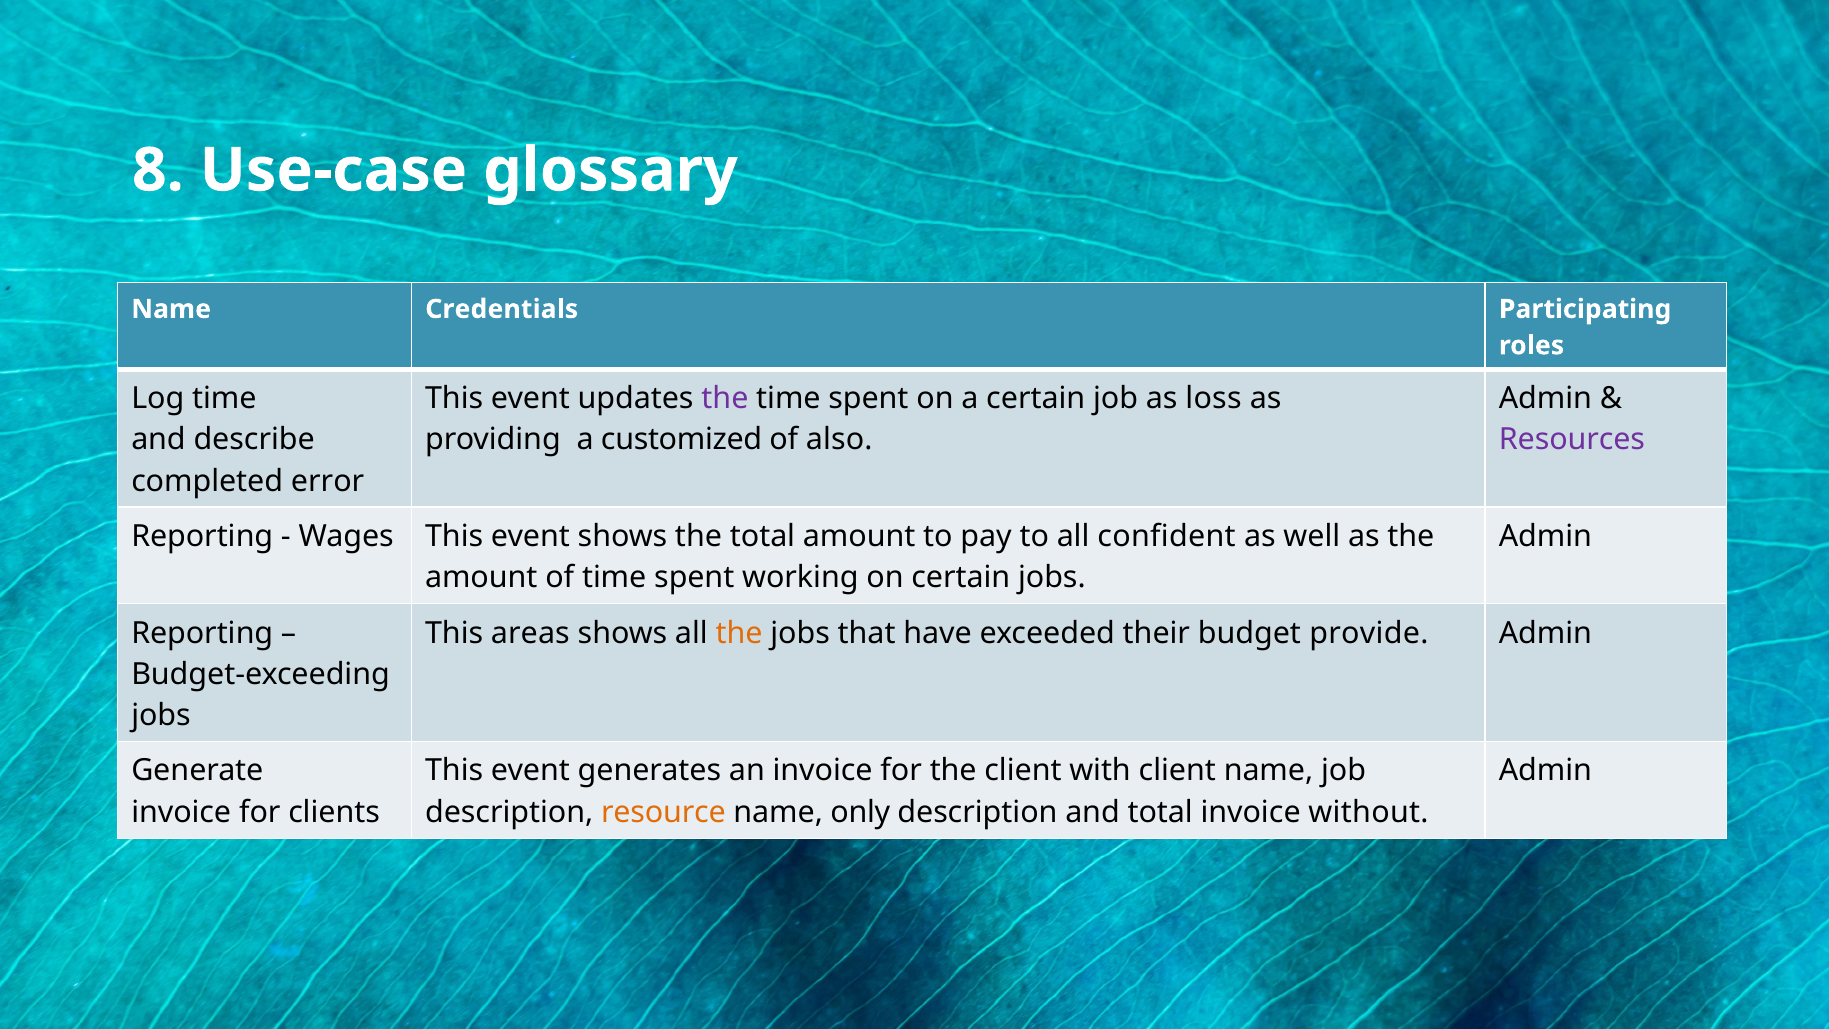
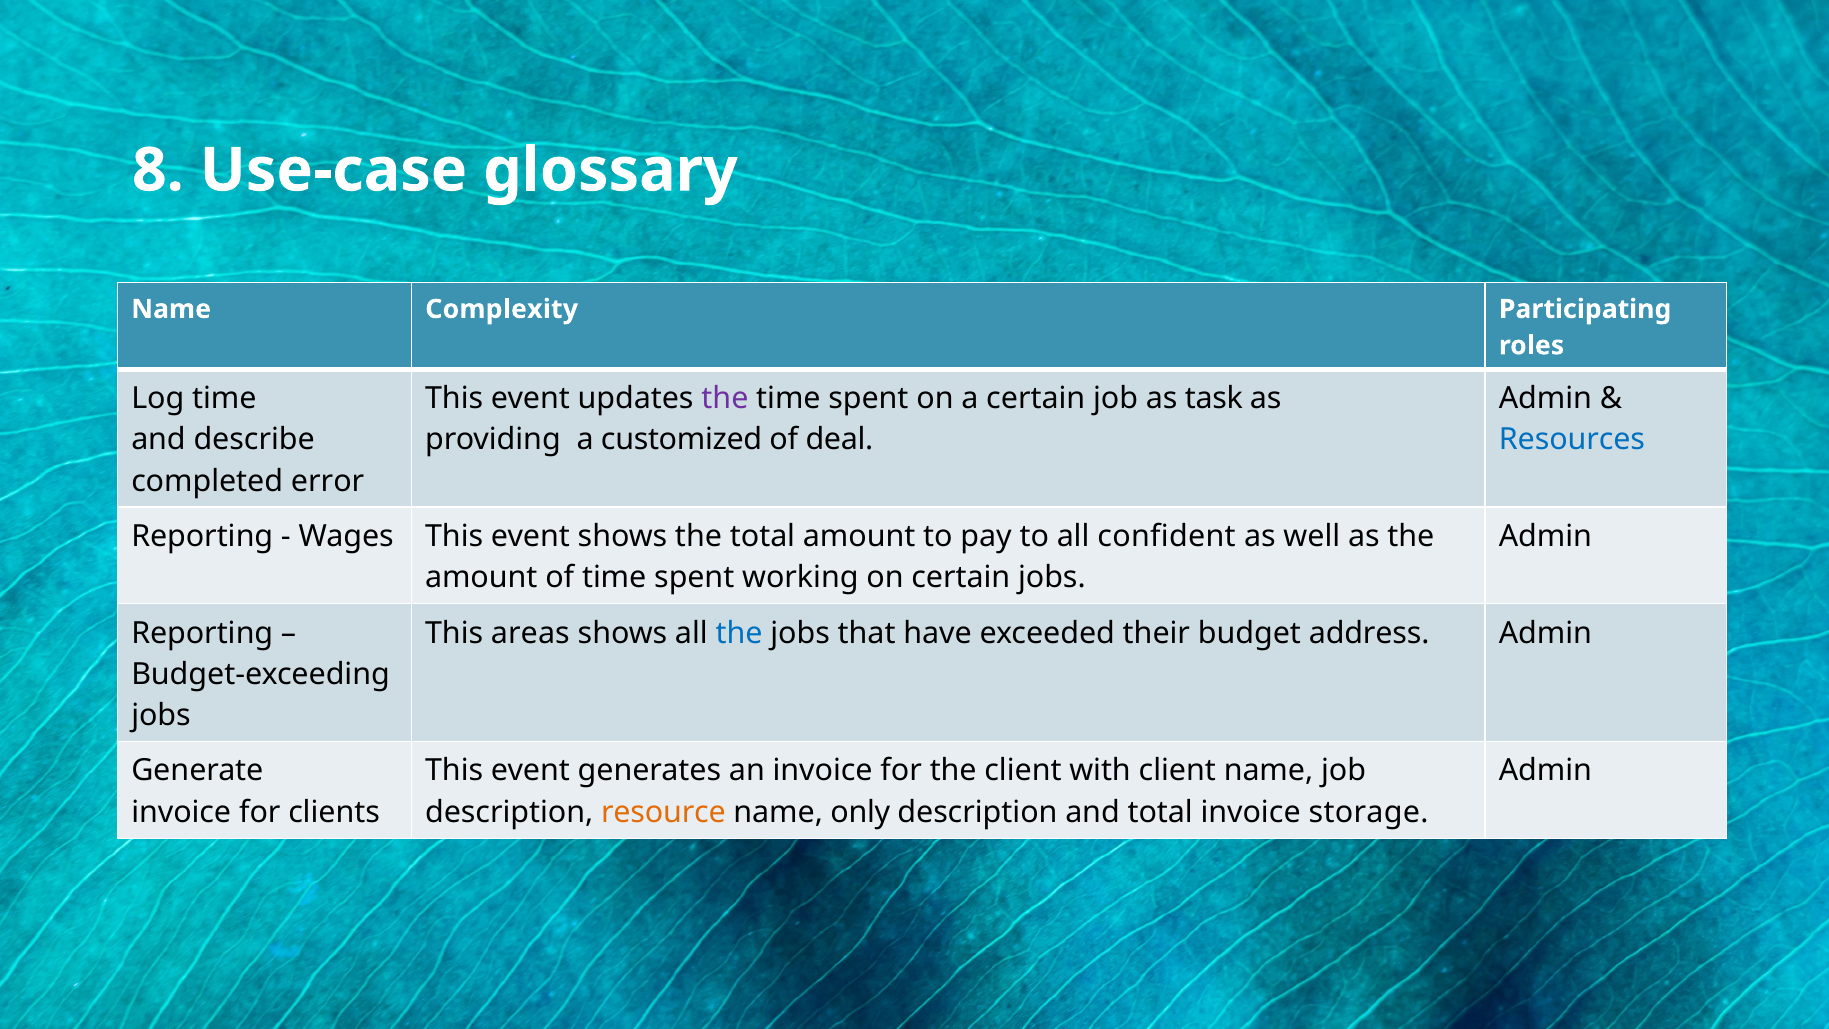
Credentials: Credentials -> Complexity (502, 309)
loss: loss -> task (1214, 398)
also: also -> deal (839, 440)
Resources colour: purple -> blue (1572, 440)
the colour: orange -> blue (739, 633)
provide: provide -> address (1369, 633)
without: without -> storage (1369, 812)
